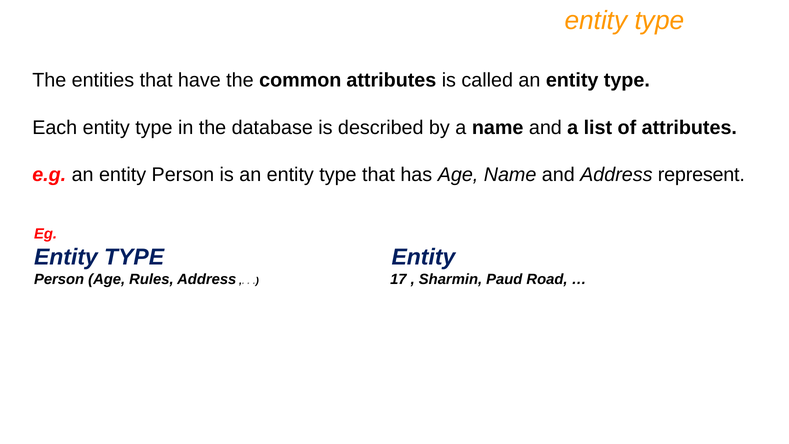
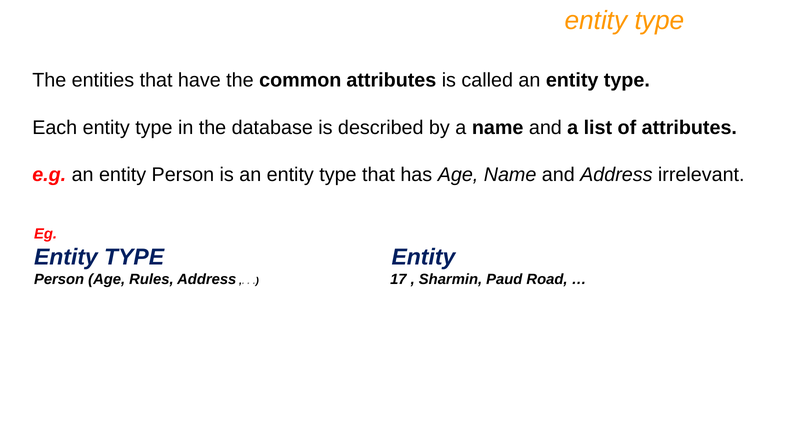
represent: represent -> irrelevant (701, 175)
